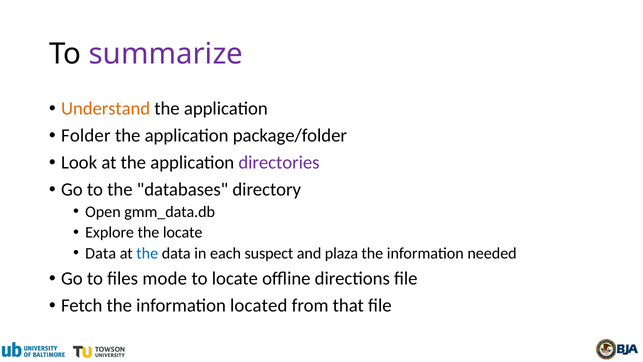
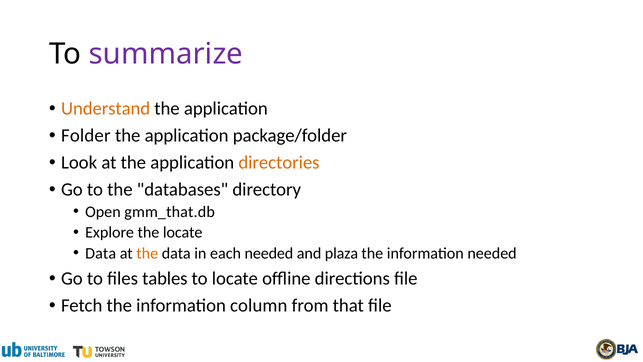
directories colour: purple -> orange (279, 163)
gmm_data.db: gmm_data.db -> gmm_that.db (170, 212)
the colour: blue -> orange (147, 253)
each suspect: suspect -> needed (269, 253)
mode: mode -> tables (165, 278)
located: located -> column (259, 305)
